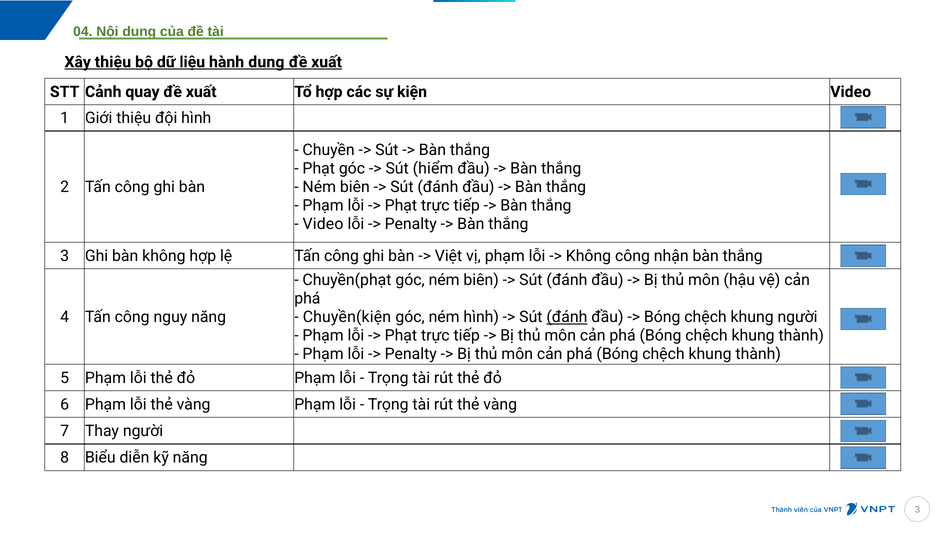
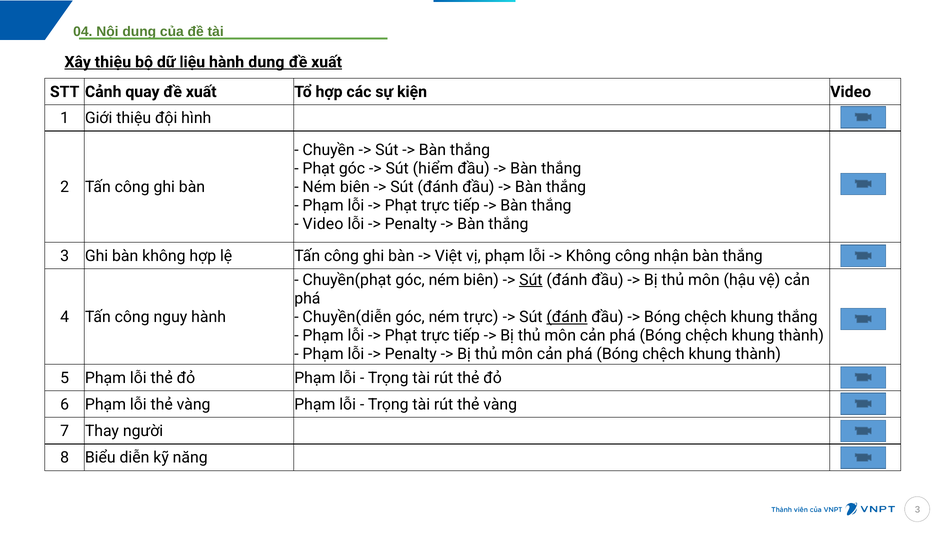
Sút underline: none -> present (531, 280)
nguy năng: năng -> hành (209, 317)
Chuyền(kiện: Chuyền(kiện -> Chuyền(diễn (347, 317)
ném hình: hình -> trực (481, 317)
khung người: người -> thắng (798, 317)
